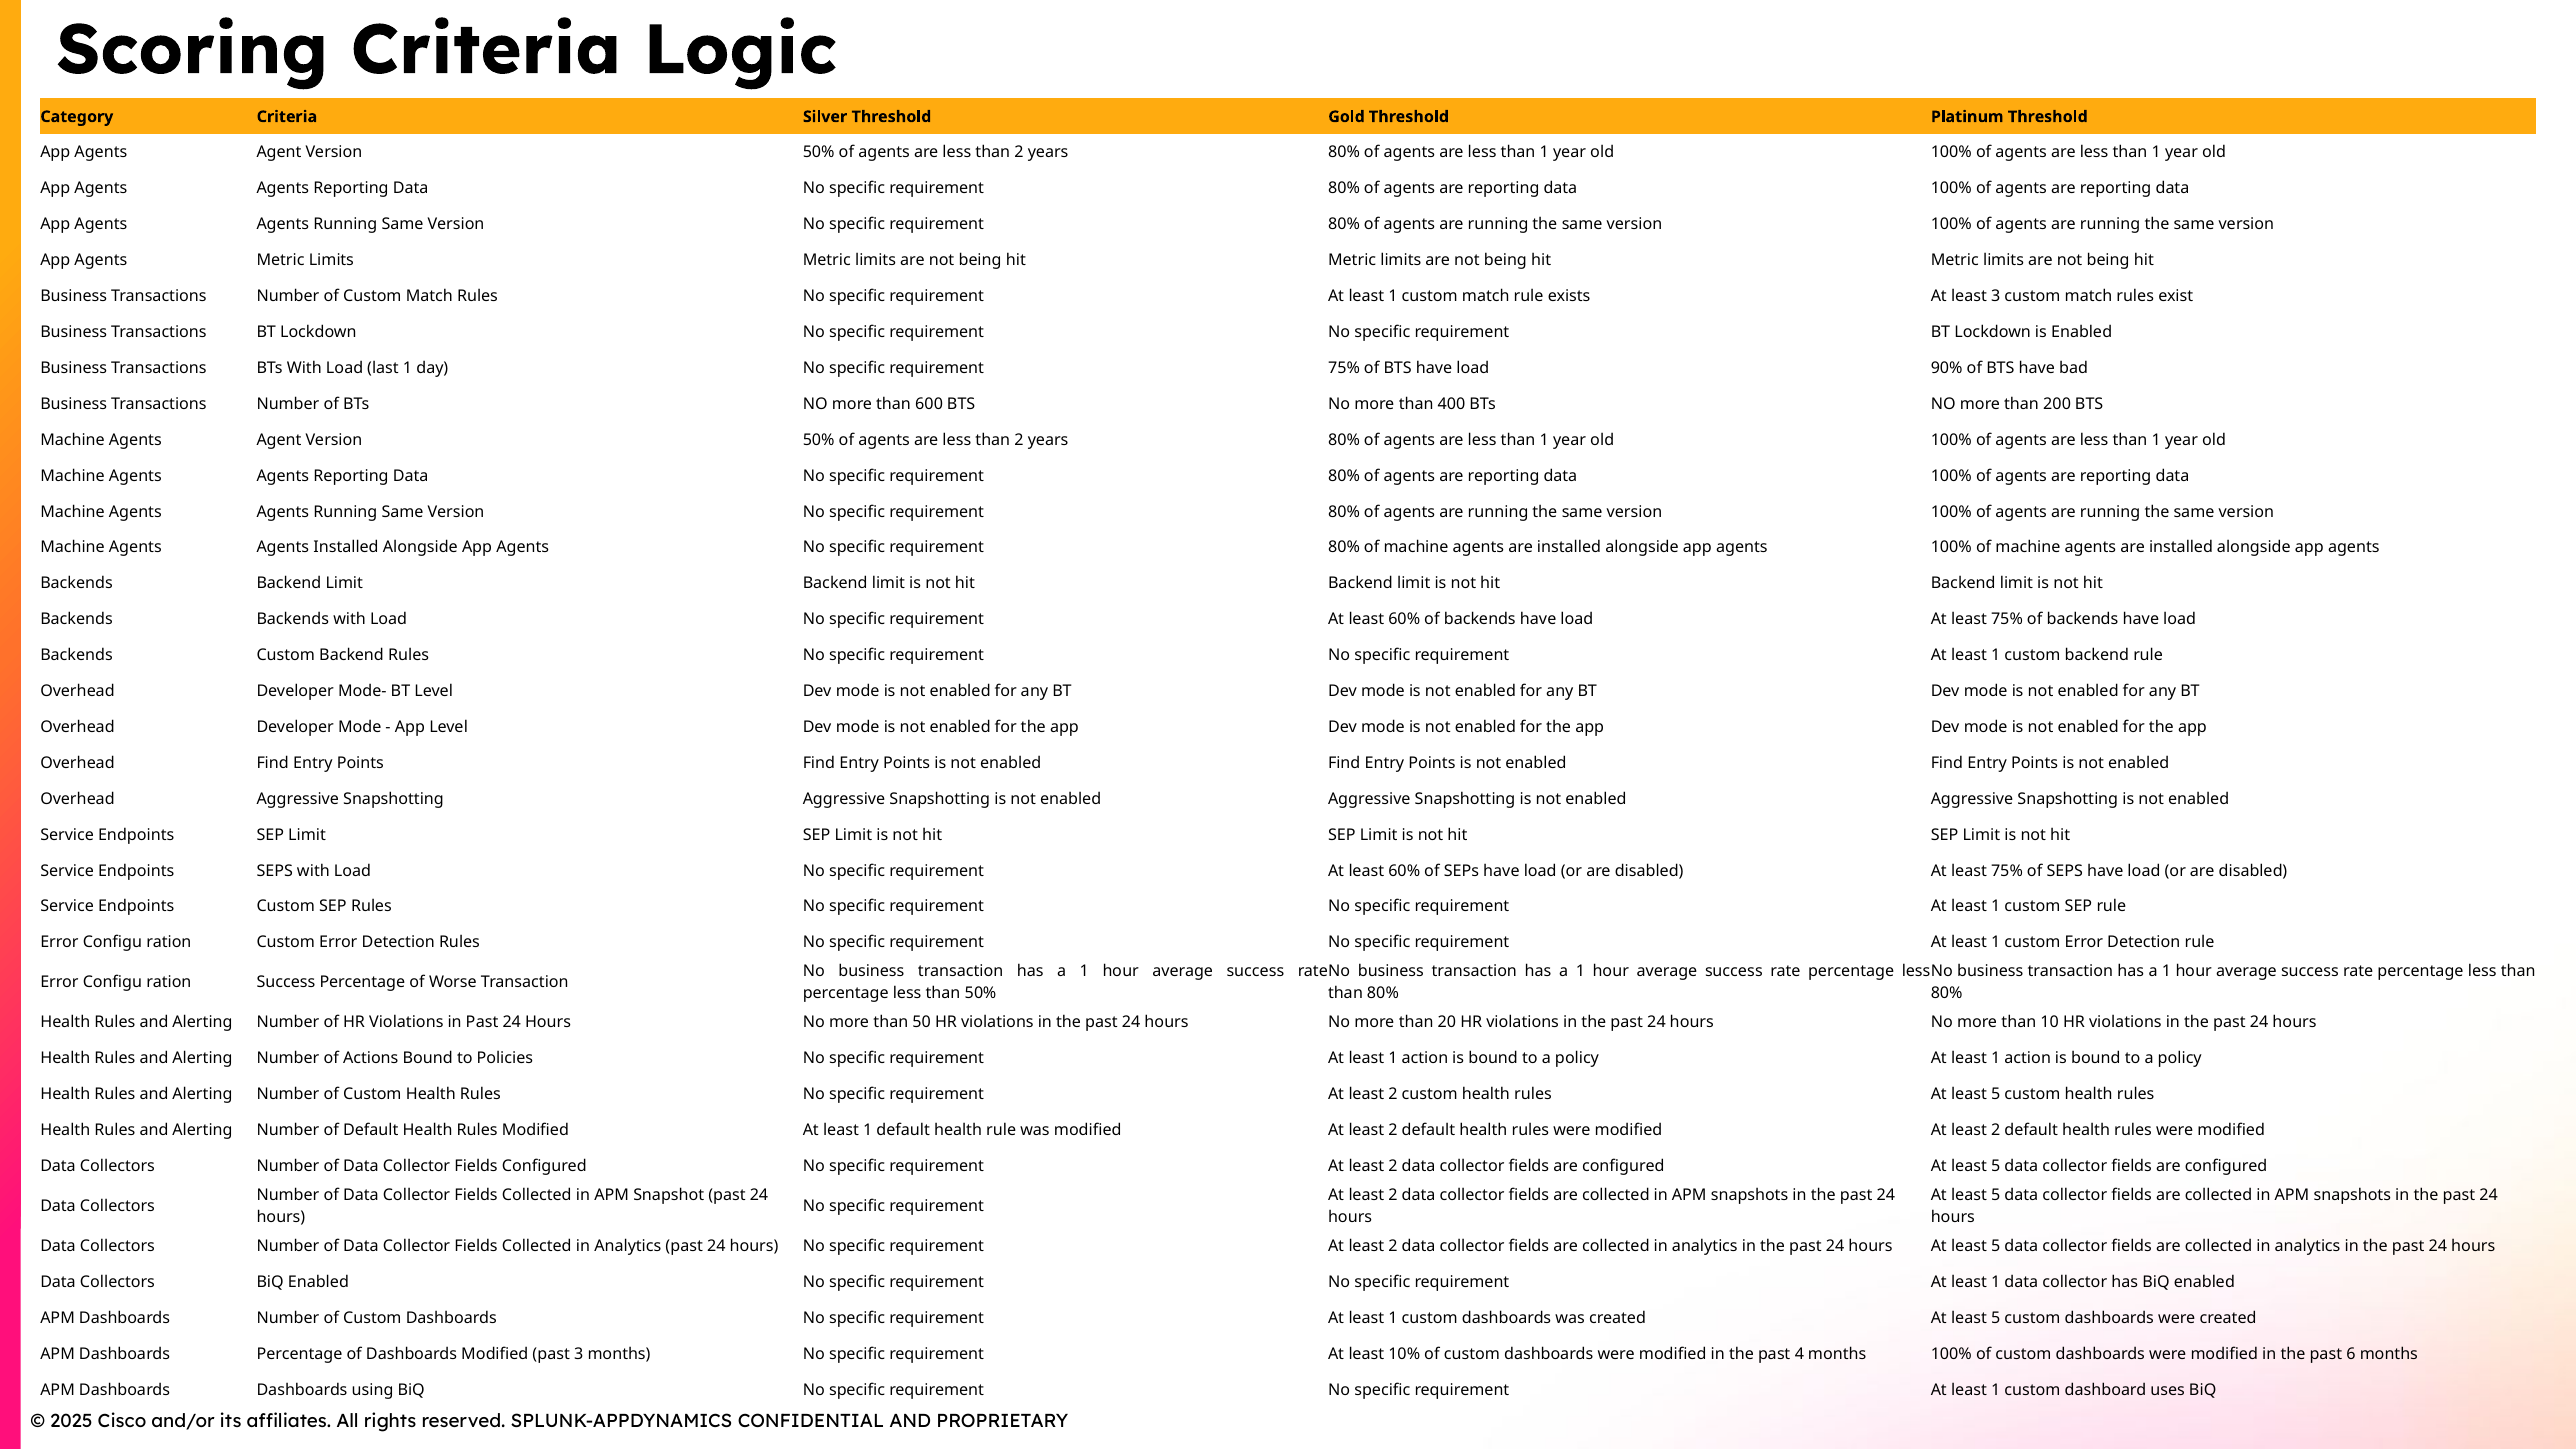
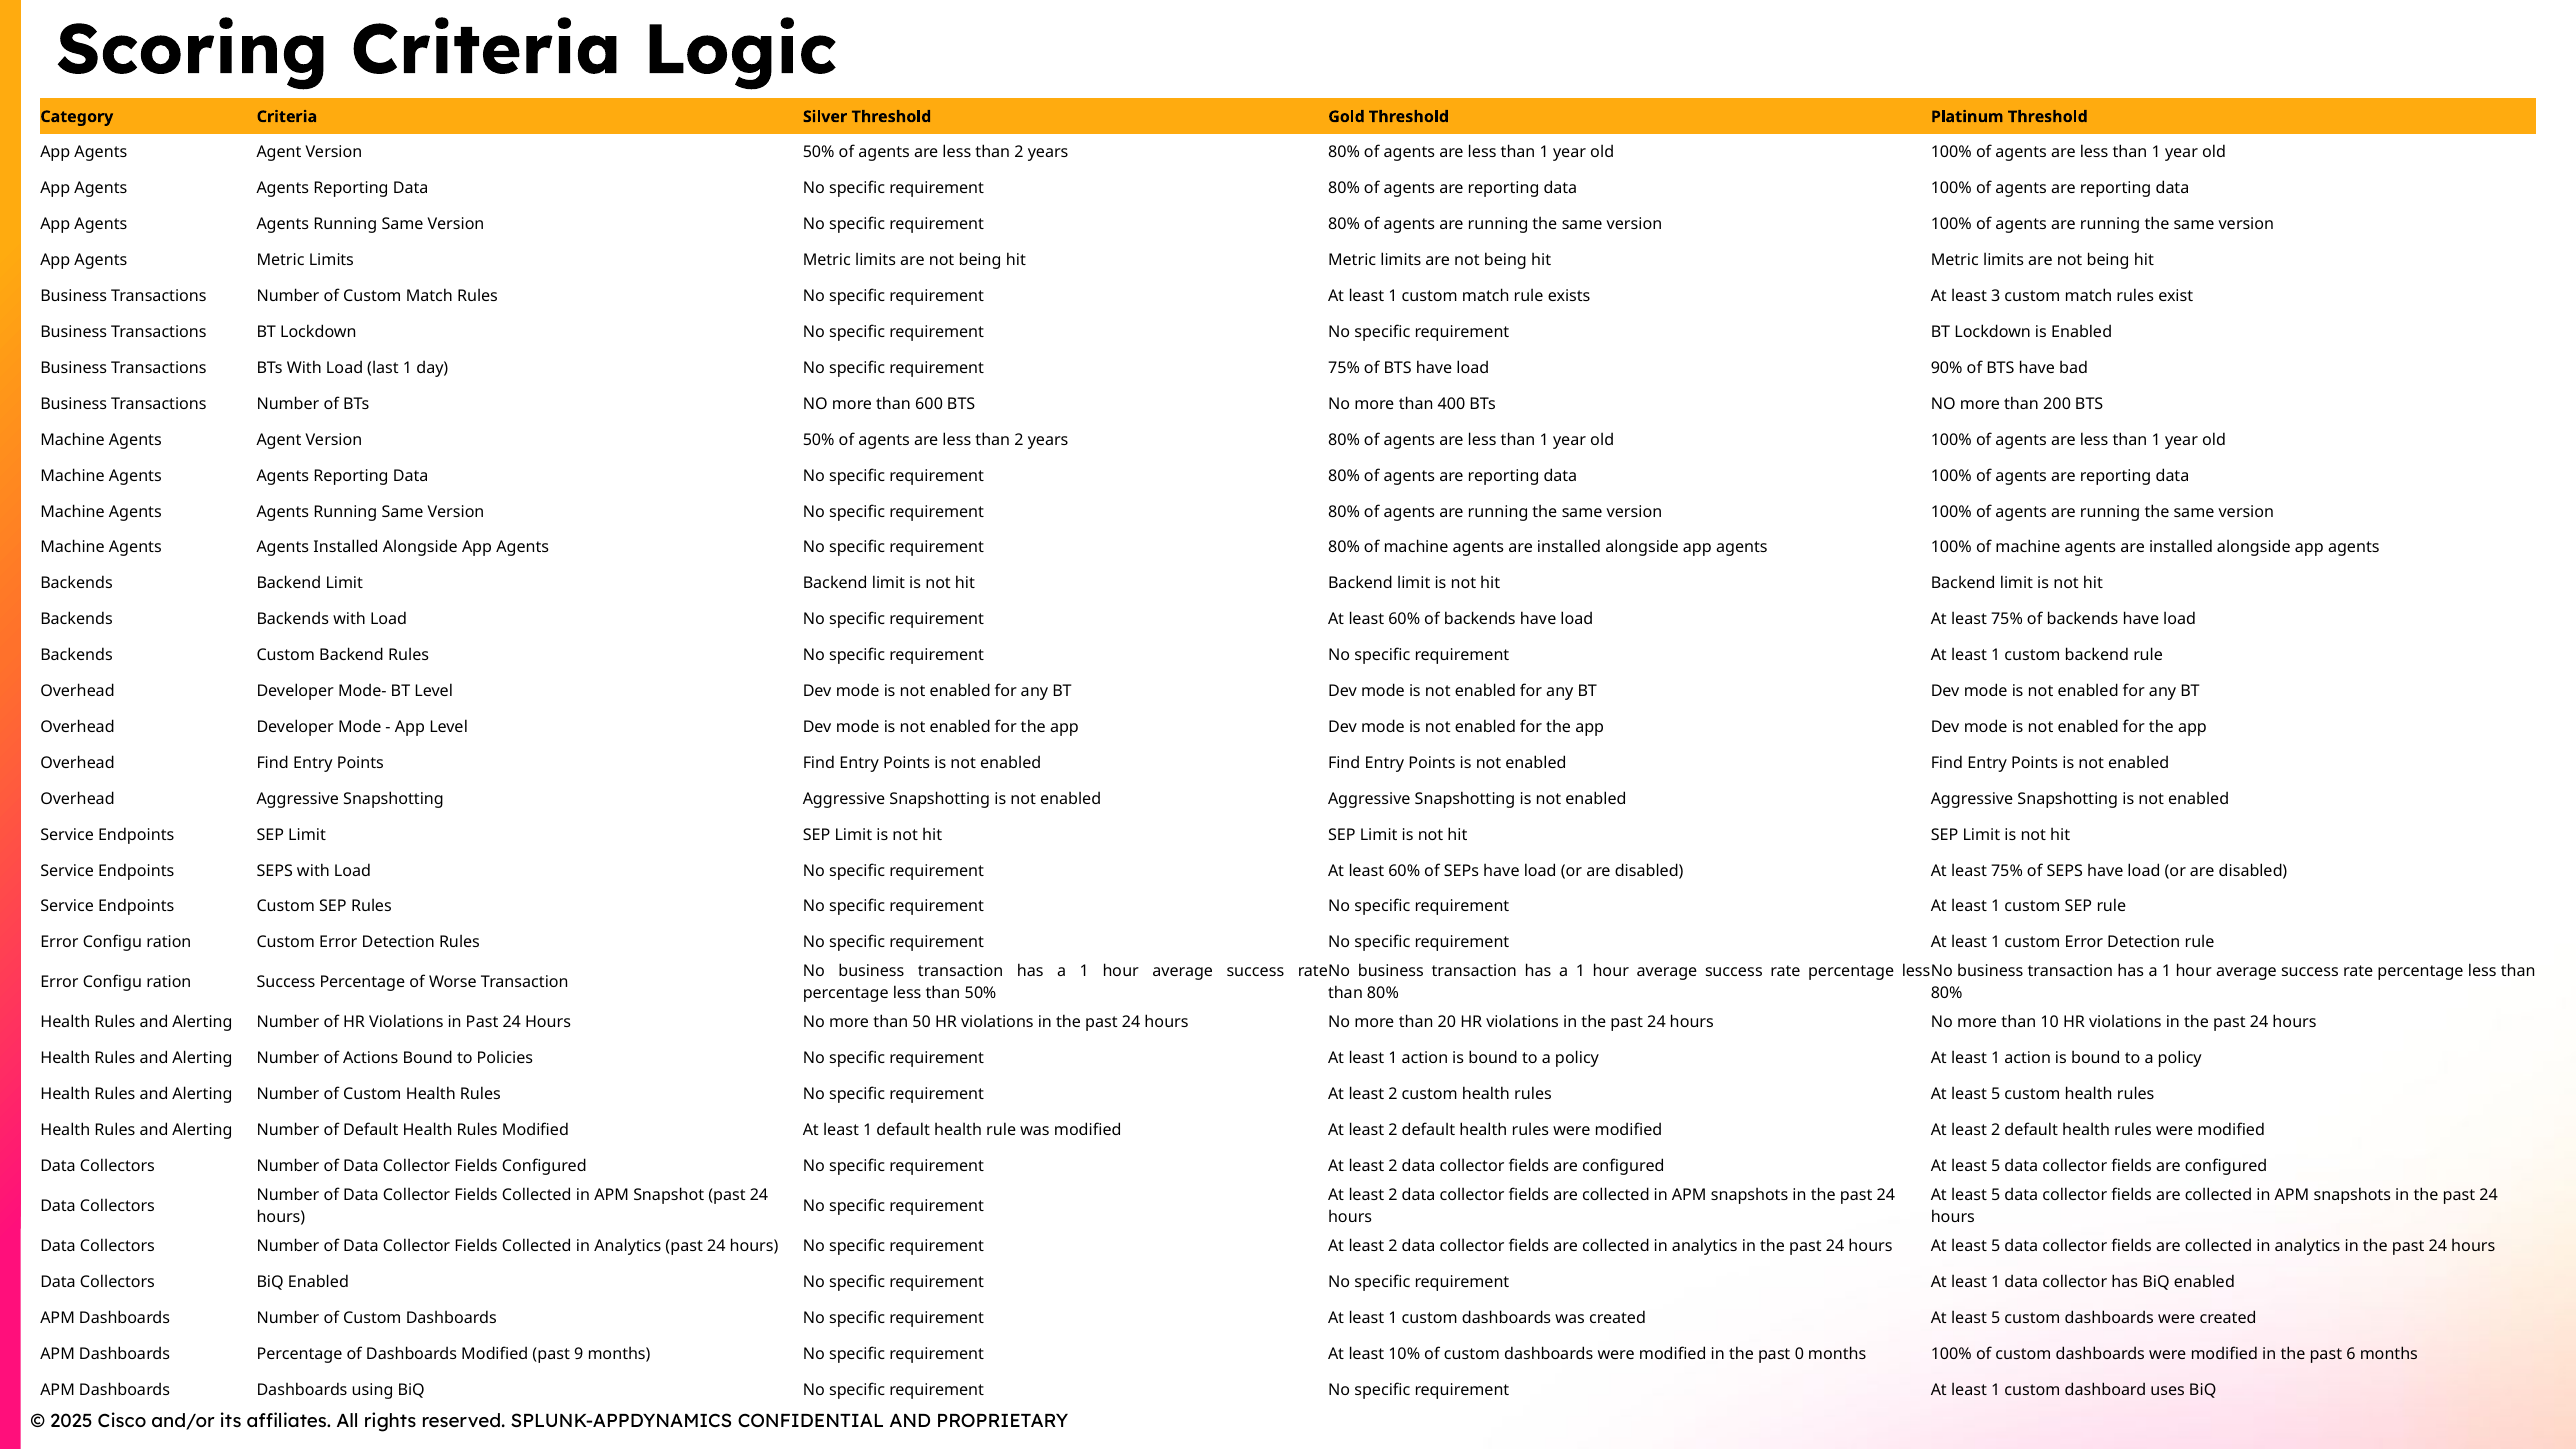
past 3: 3 -> 9 (579, 1354)
4: 4 -> 0 (1799, 1354)
